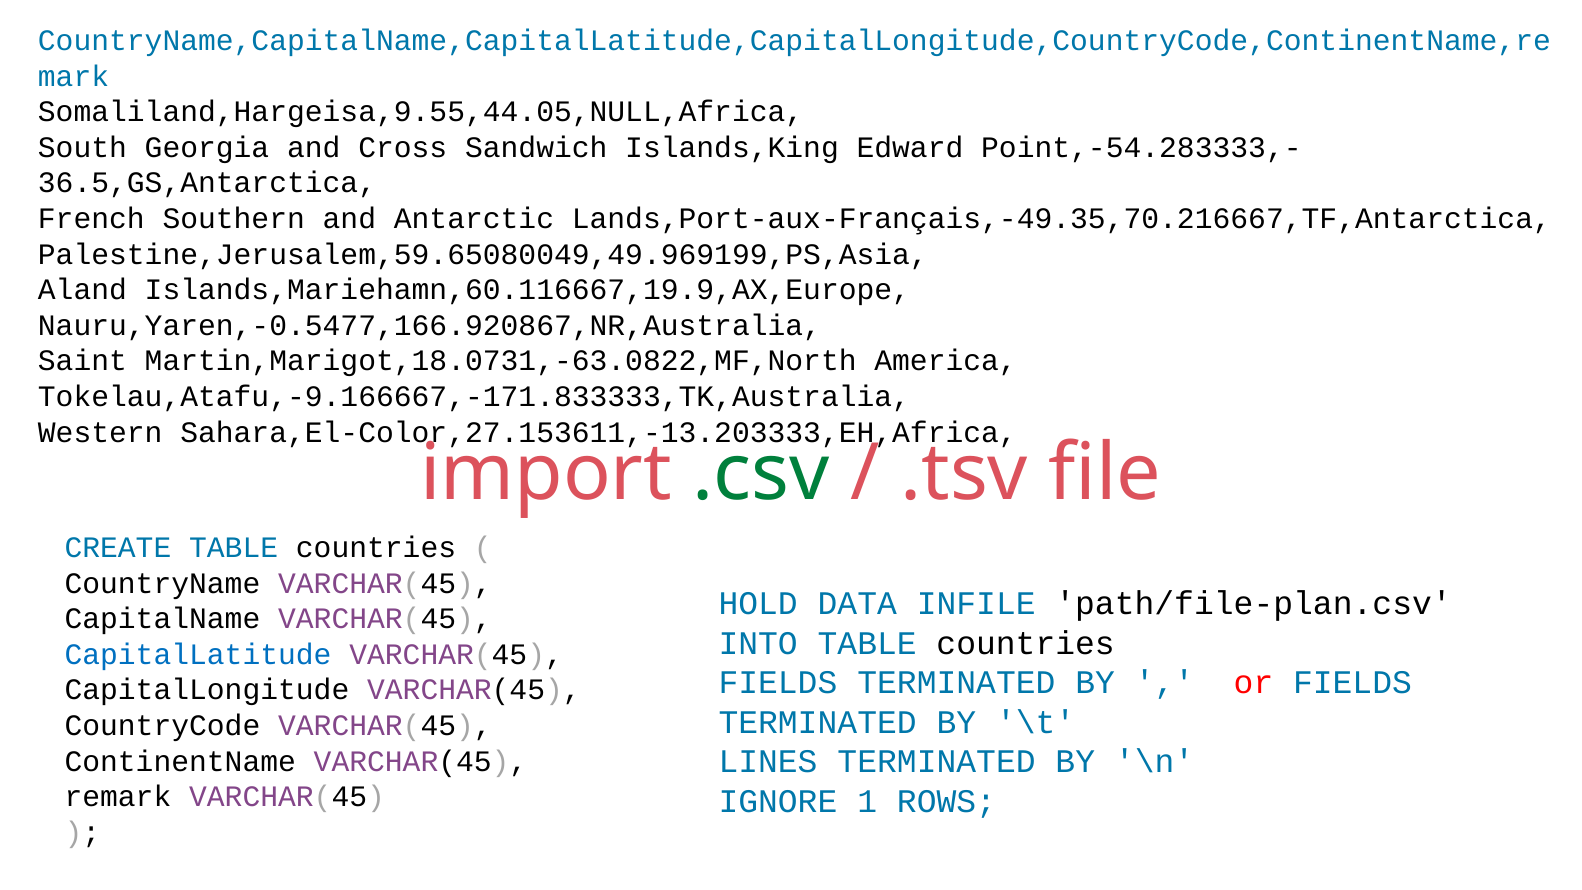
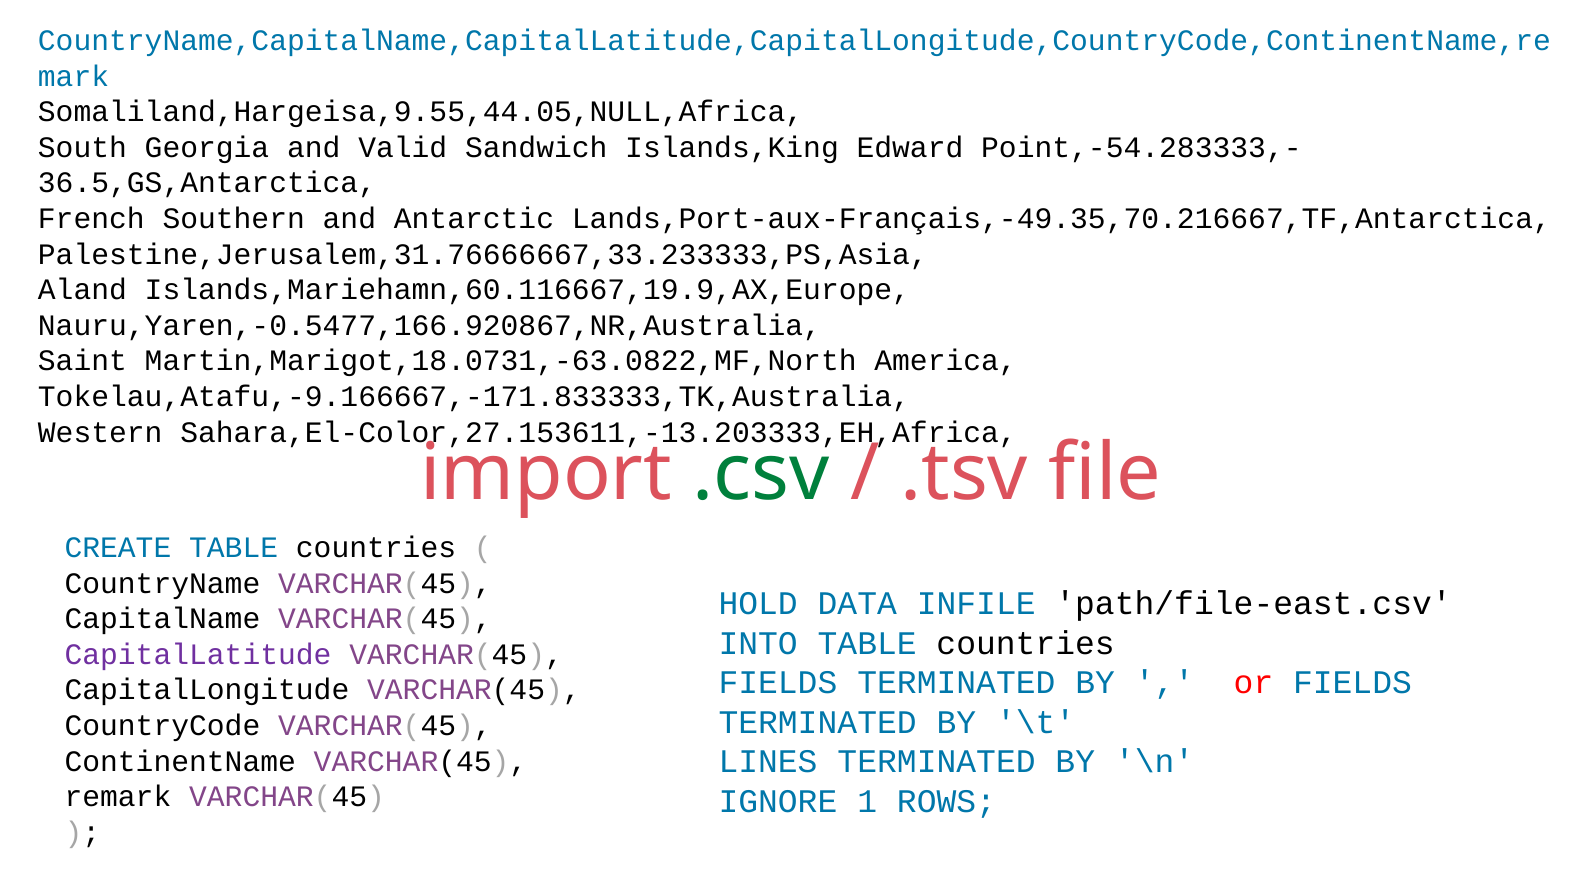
Cross: Cross -> Valid (403, 148)
Palestine,Jerusalem,59.65080049,49.969199,PS,Asia: Palestine,Jerusalem,59.65080049,49.969199,PS,Asia -> Palestine,Jerusalem,31.76666667,33.233333,PS,Asia (483, 254)
path/file-plan.csv: path/file-plan.csv -> path/file-east.csv (1254, 604)
CapitalLatitude colour: blue -> purple (198, 654)
